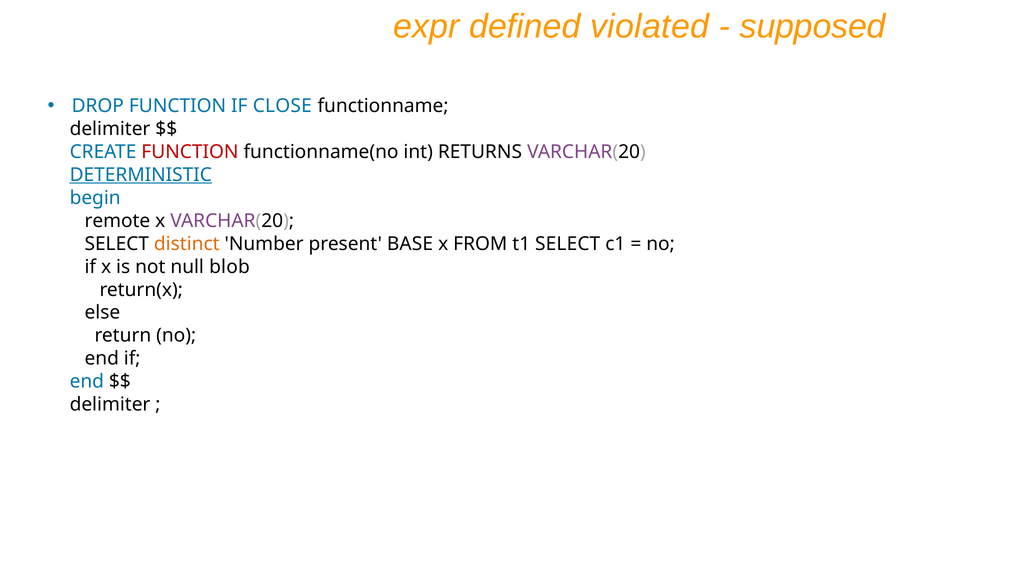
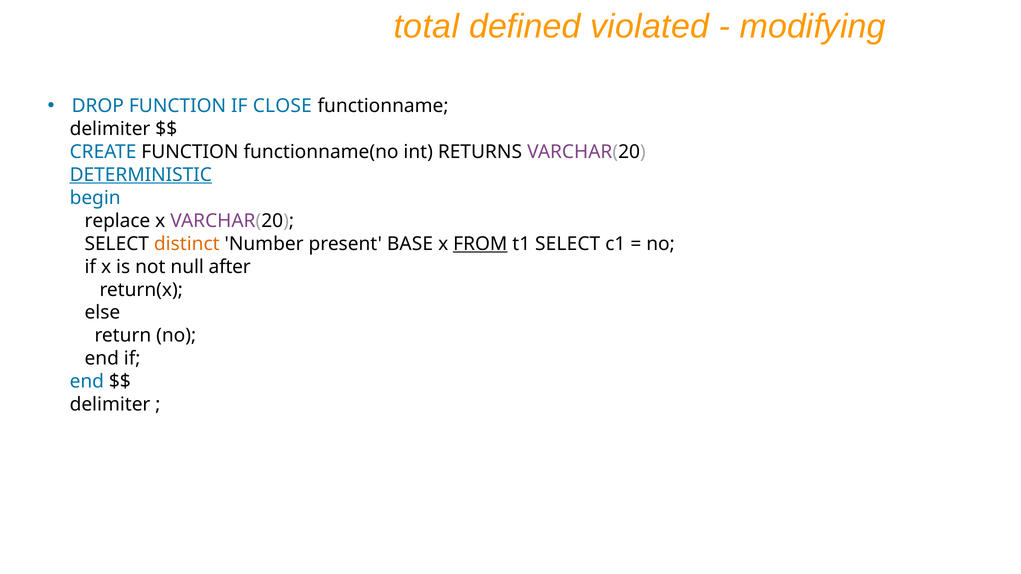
expr: expr -> total (426, 27)
supposed: supposed -> modifying (813, 27)
FUNCTION colour: red -> black (190, 152)
remote: remote -> replace (117, 221)
FROM underline: none -> present (480, 244)
blob: blob -> after (230, 267)
